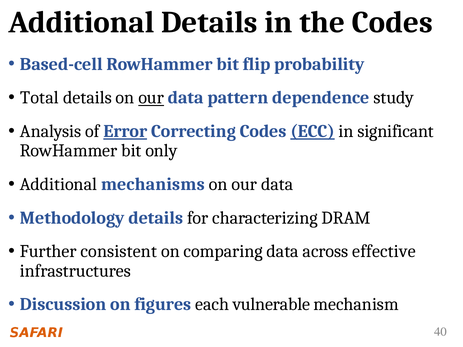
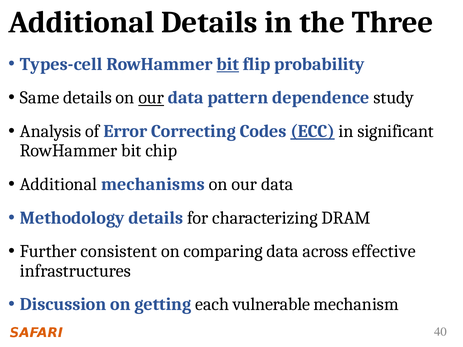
the Codes: Codes -> Three (393, 22)
Based-cell: Based-cell -> Types-cell (61, 64)
bit underline: none -> present (228, 64)
Total: Total -> Same (40, 98)
Error underline: present -> none (125, 131)
only: only -> chip (161, 151)
figures: figures -> getting (163, 305)
